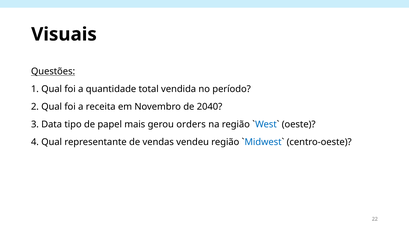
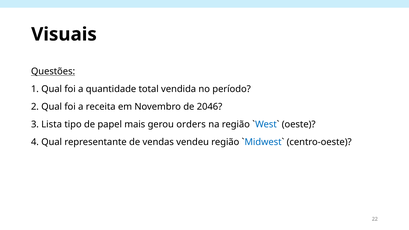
2040: 2040 -> 2046 (210, 107)
Data: Data -> Lista (52, 125)
